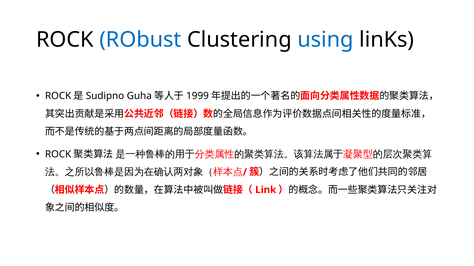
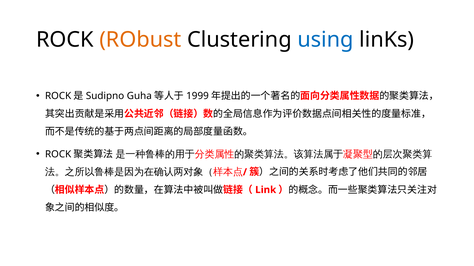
RObust colour: blue -> orange (140, 40)
